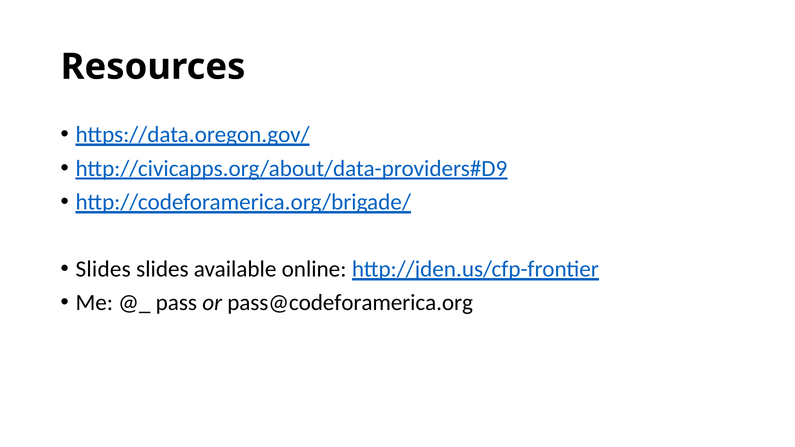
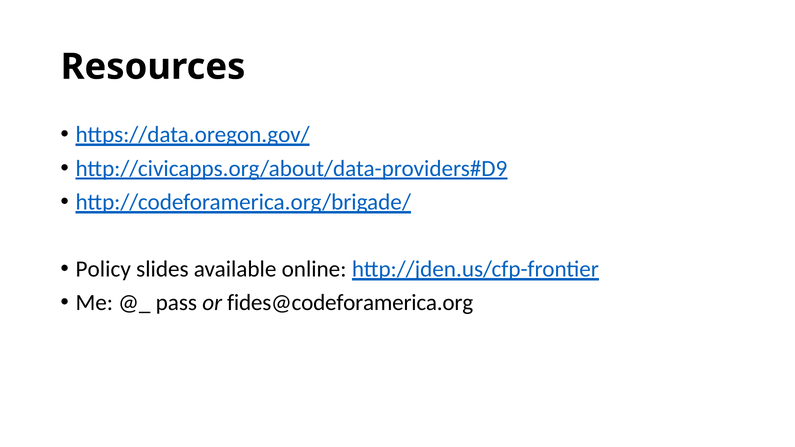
Slides: Slides -> Policy (103, 269)
pass@codeforamerica.org: pass@codeforamerica.org -> fides@codeforamerica.org (350, 303)
